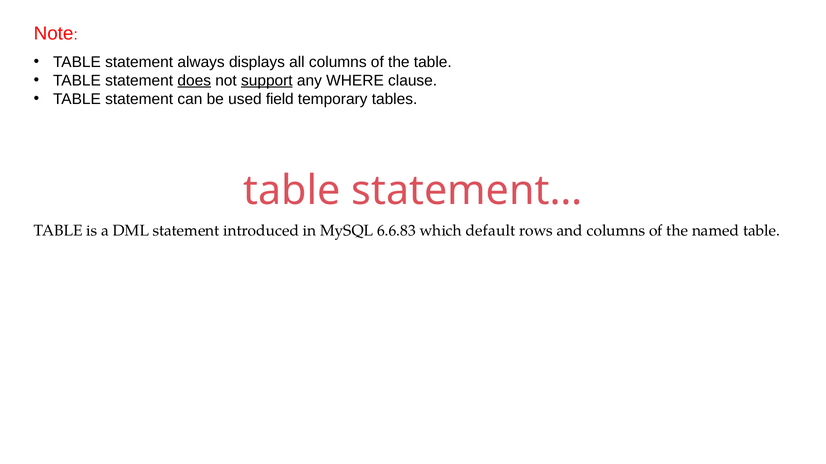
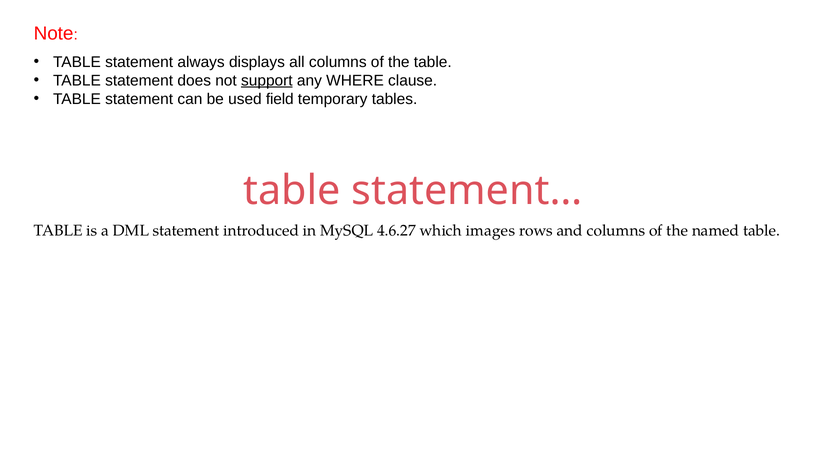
does underline: present -> none (194, 81)
6.6.83: 6.6.83 -> 4.6.27 (396, 231)
default: default -> images (491, 231)
